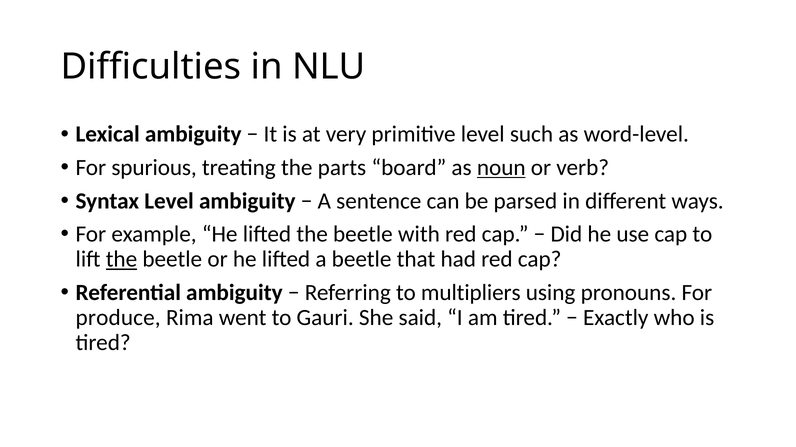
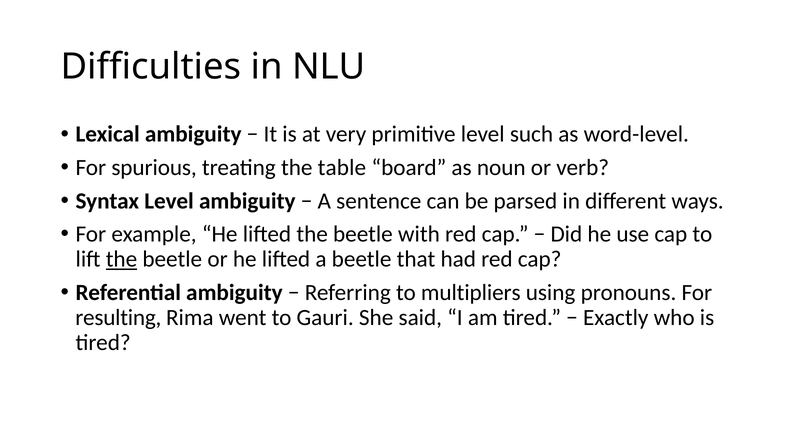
parts: parts -> table (342, 168)
noun underline: present -> none (501, 168)
produce: produce -> resulting (118, 318)
